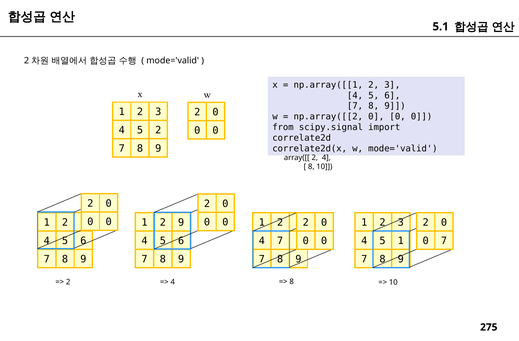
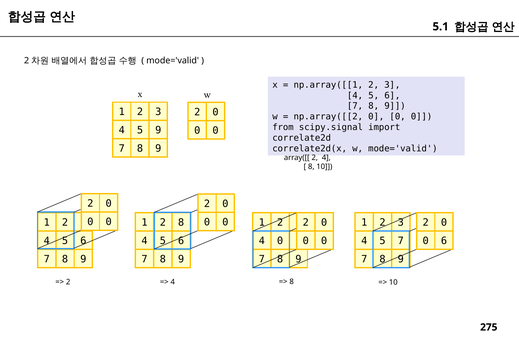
5 2: 2 -> 9 (158, 130)
2 9: 9 -> 8 (181, 223)
4 7: 7 -> 0 (280, 241)
5 1: 1 -> 7 (401, 241)
7: 7 -> 6 (444, 241)
